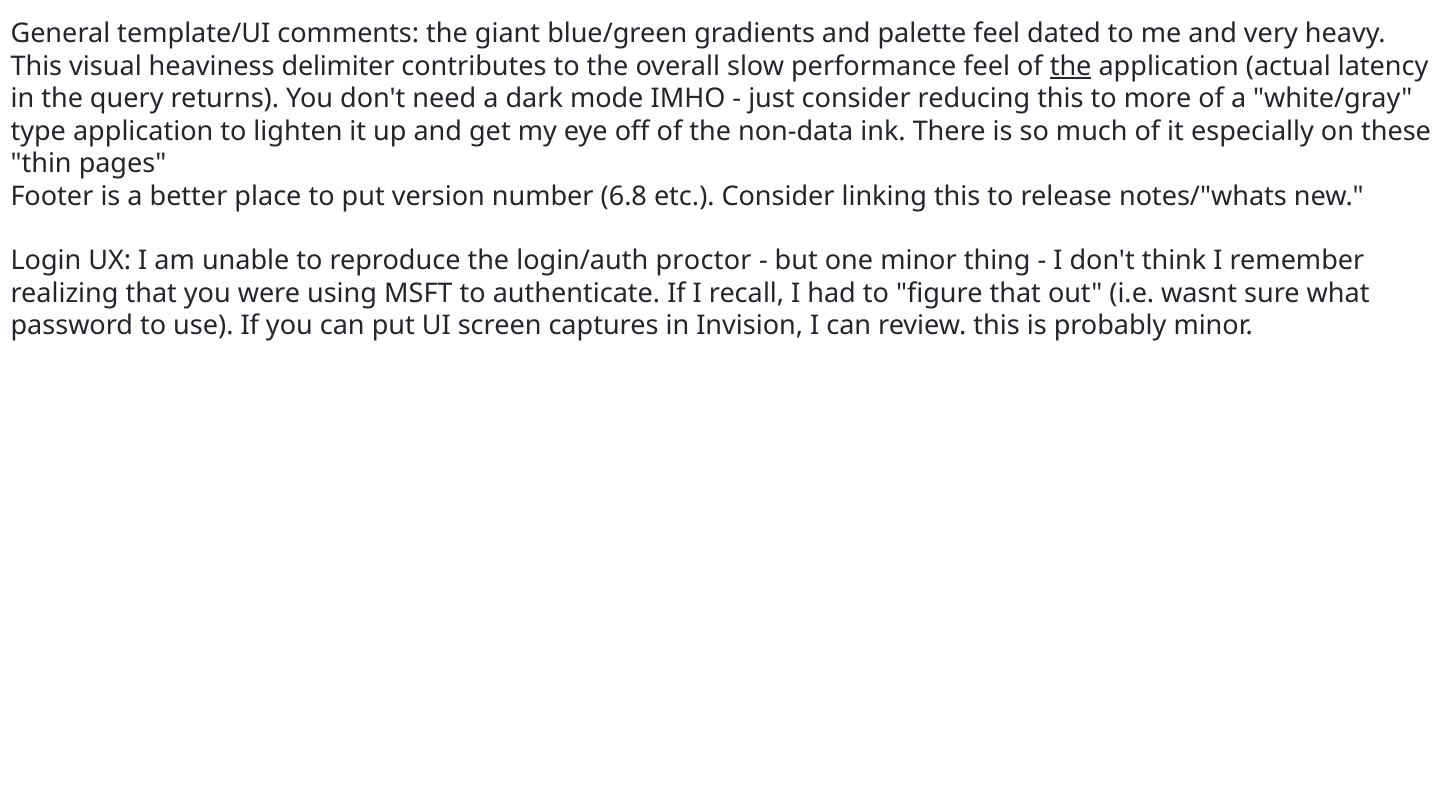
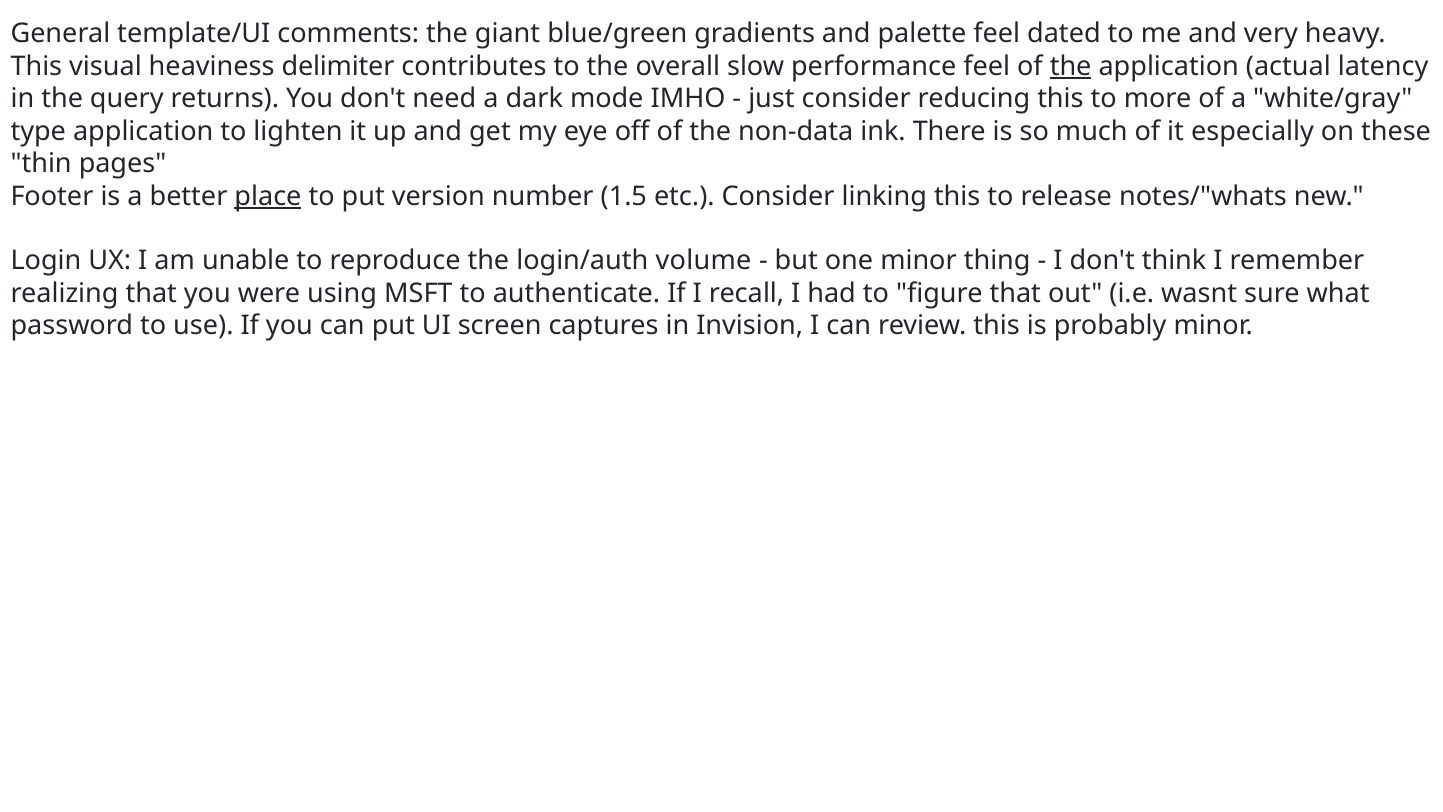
place underline: none -> present (268, 196)
6.8: 6.8 -> 1.5 (624, 196)
proctor: proctor -> volume (704, 261)
